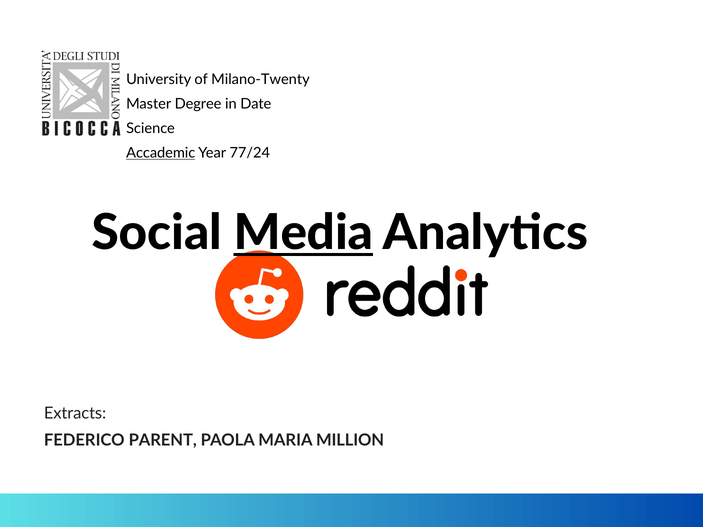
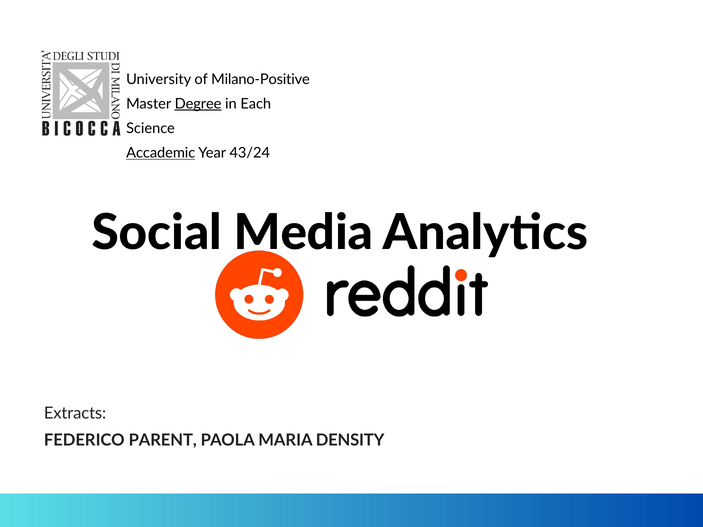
Milano-Twenty: Milano-Twenty -> Milano-Positive (261, 79)
Degree underline: none -> present (198, 104)
Date: Date -> Each (256, 104)
77/24: 77/24 -> 43/24 (250, 153)
Media underline: present -> none (303, 233)
MILLION: MILLION -> DENSITY (350, 441)
